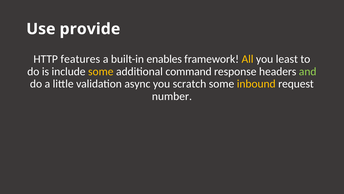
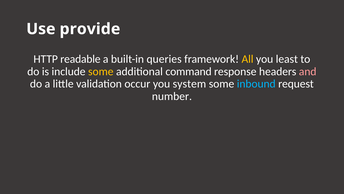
features: features -> readable (80, 59)
enables: enables -> queries (164, 59)
and colour: light green -> pink (308, 71)
async: async -> occur (137, 84)
scratch: scratch -> system (189, 84)
inbound colour: yellow -> light blue (256, 84)
